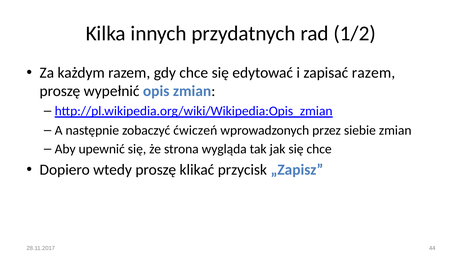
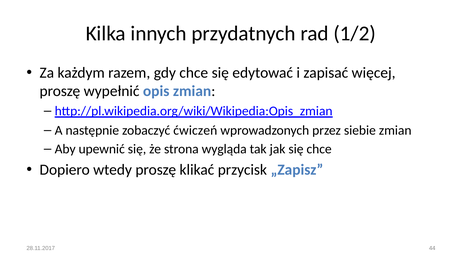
zapisać razem: razem -> więcej (374, 73)
